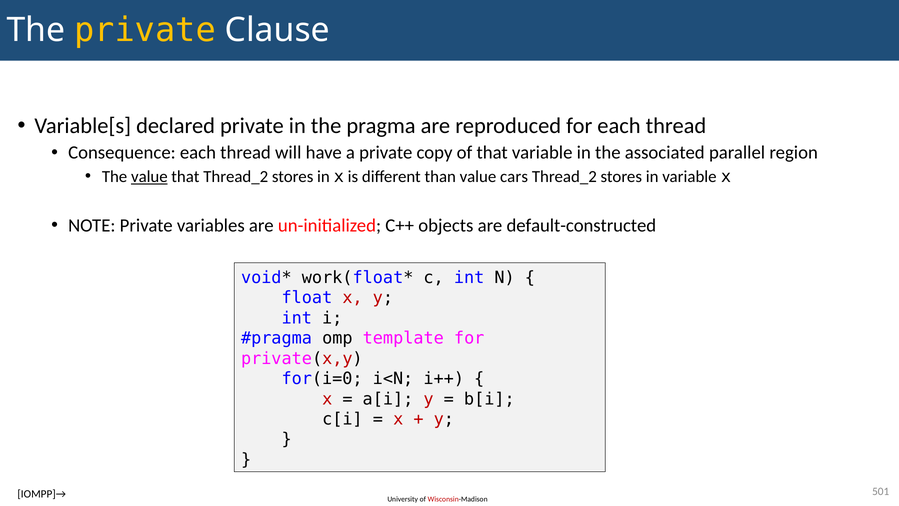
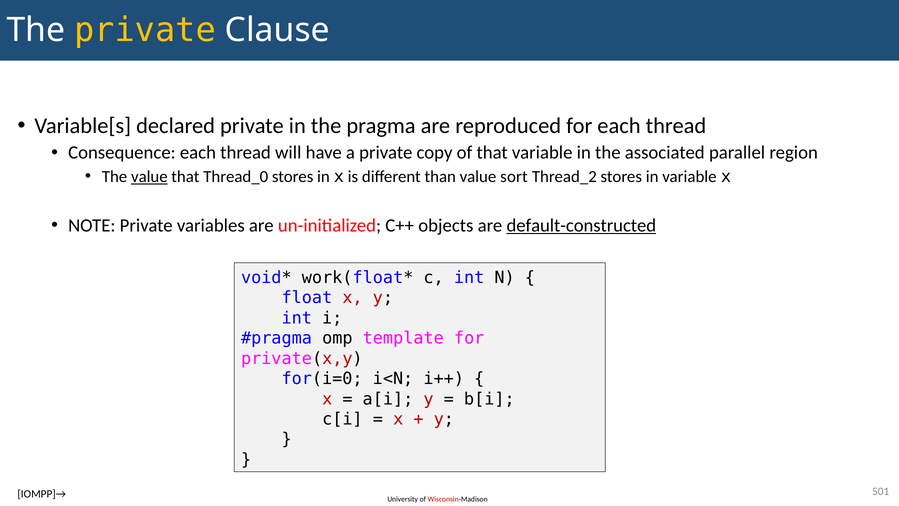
that Thread_2: Thread_2 -> Thread_0 (236, 176)
cars: cars -> sort (514, 176)
default-constructed underline: none -> present (581, 225)
